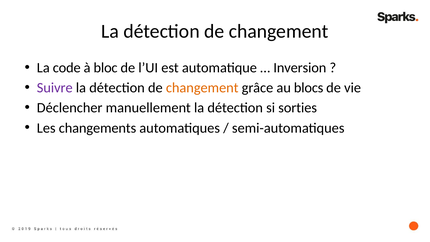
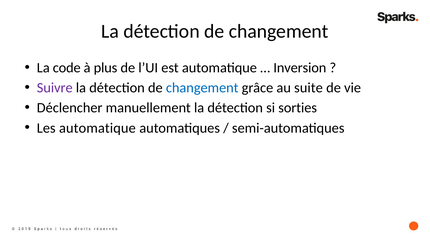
bloc: bloc -> plus (106, 68)
changement colour: orange -> blue (202, 88)
blocs: blocs -> suite (309, 88)
Les changements: changements -> automatique (97, 128)
